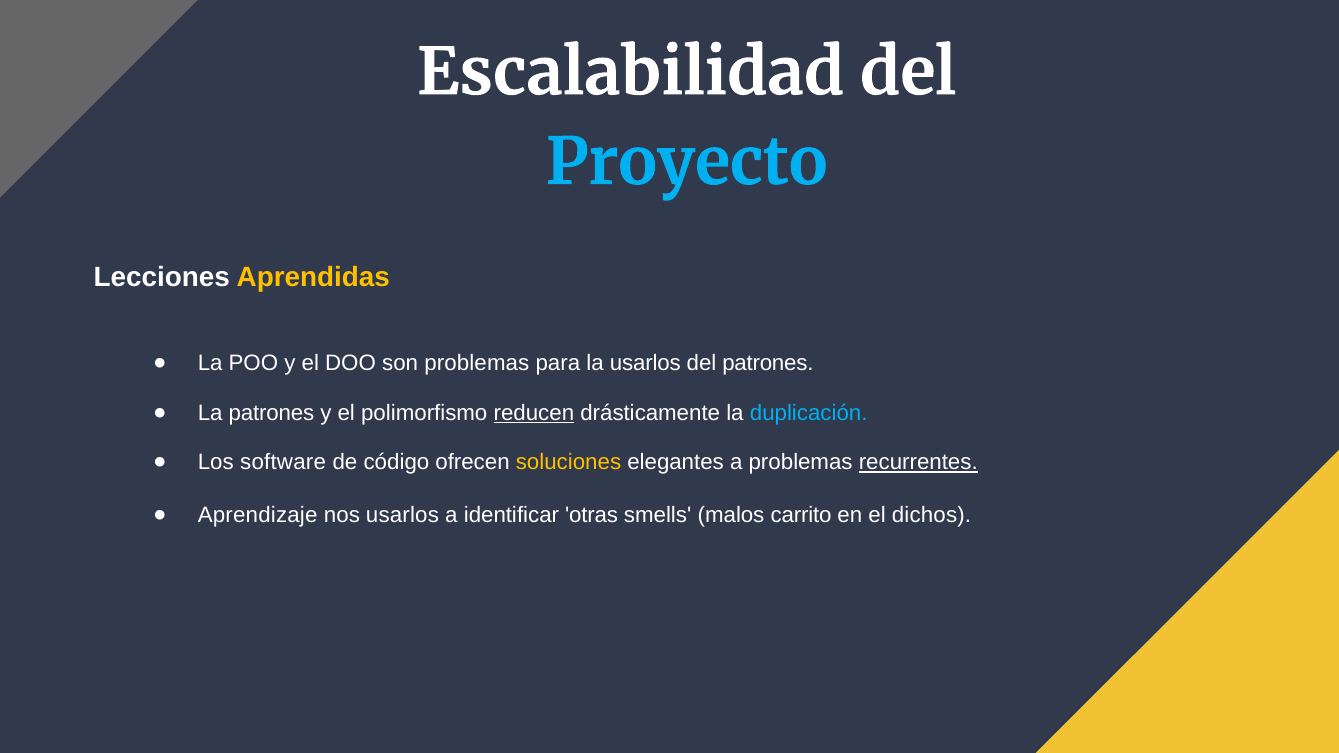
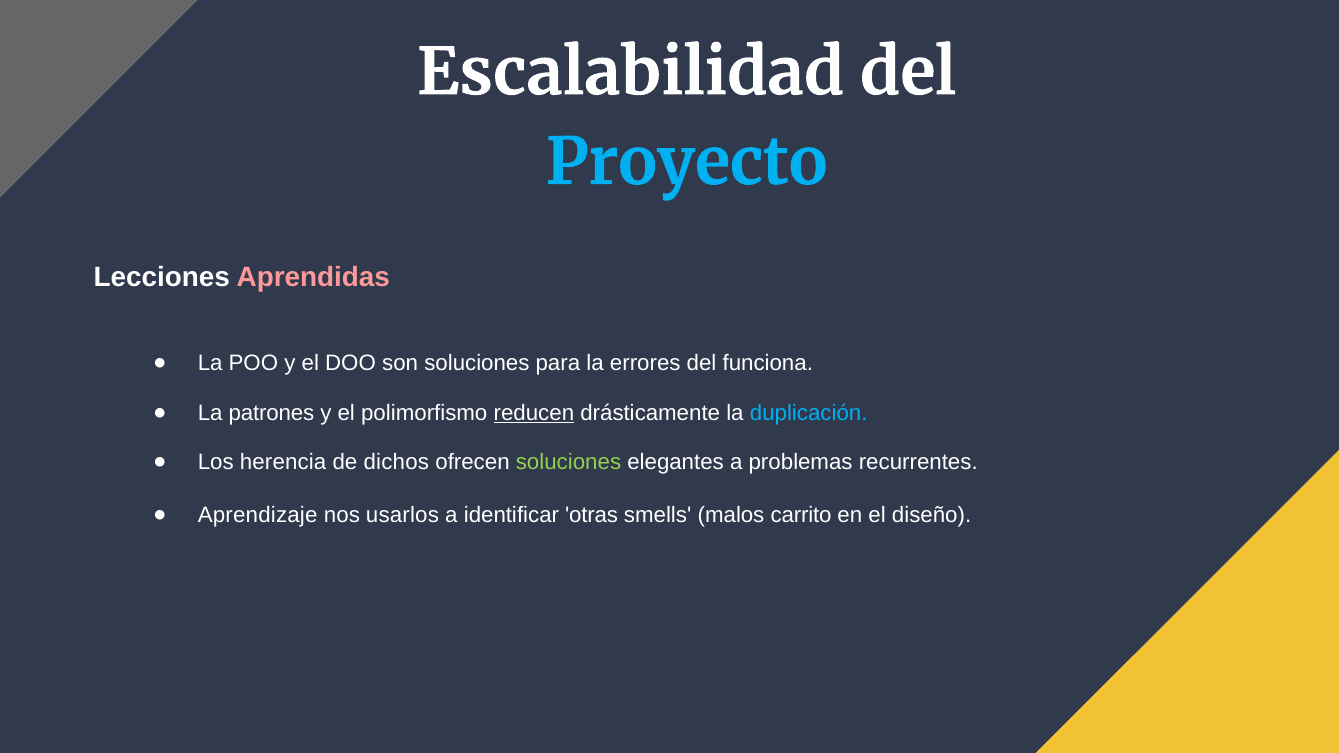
Aprendidas colour: yellow -> pink (313, 278)
son problemas: problemas -> soluciones (477, 364)
la usarlos: usarlos -> errores (645, 364)
del patrones: patrones -> funciona (768, 364)
software: software -> herencia (283, 463)
código: código -> dichos (396, 463)
soluciones colour: yellow -> light green (568, 463)
recurrentes underline: present -> none (918, 463)
dichos: dichos -> diseño (932, 516)
